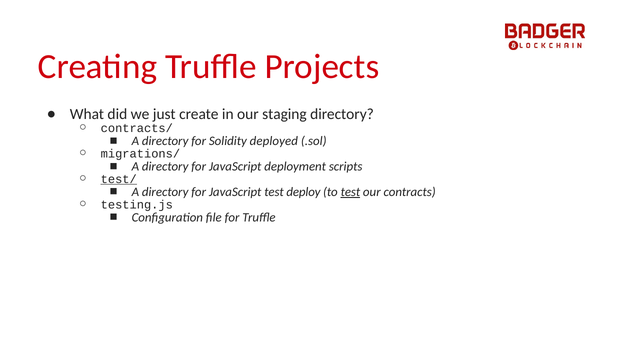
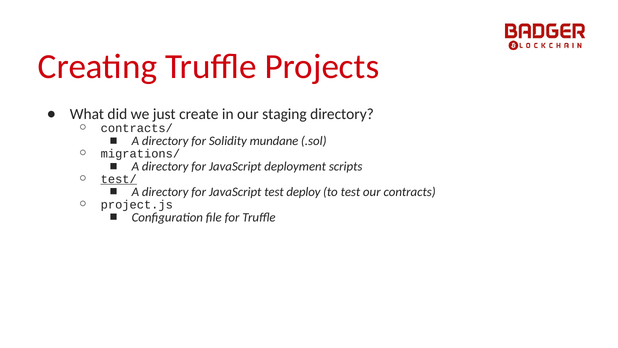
deployed: deployed -> mundane (274, 141)
test underline: present -> none (350, 192)
testing.js: testing.js -> project.js (137, 204)
